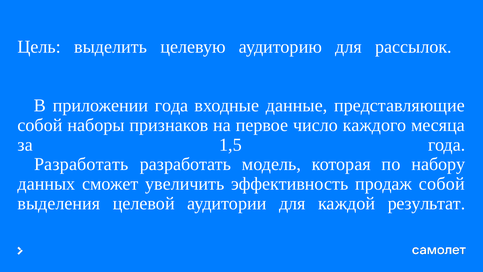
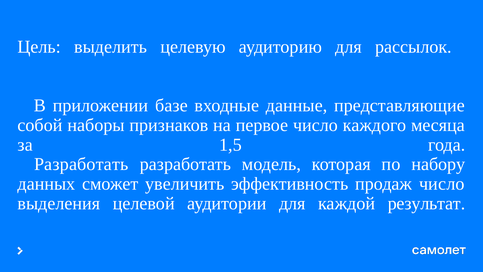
приложении года: года -> базе (171, 105)
продаж собой: собой -> число (442, 184)
